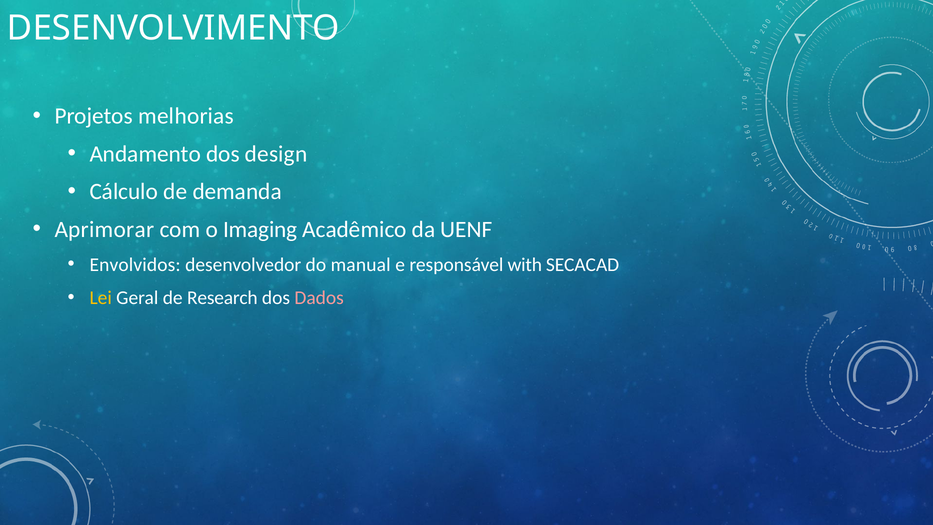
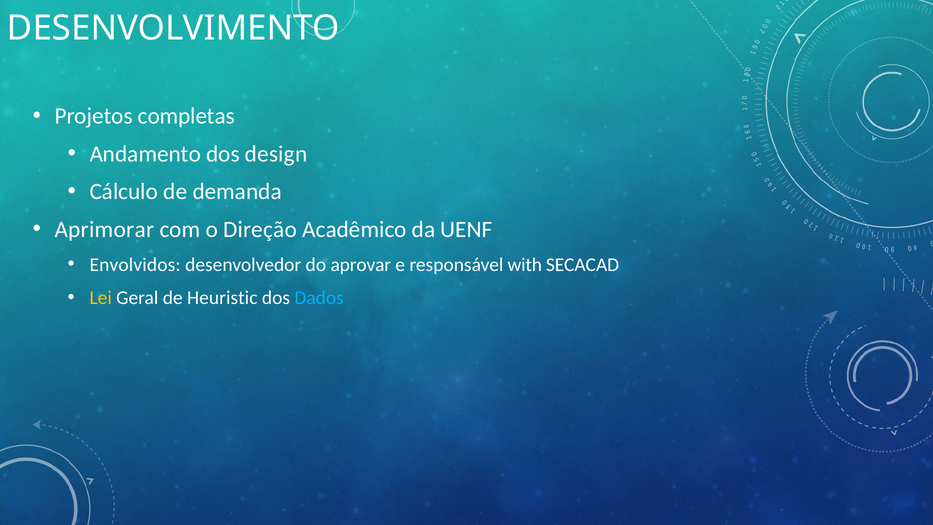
melhorias: melhorias -> completas (186, 116)
Imaging: Imaging -> Direção (260, 229)
manual: manual -> aprovar (361, 265)
Research: Research -> Heuristic (222, 298)
Dados colour: pink -> light blue (319, 298)
